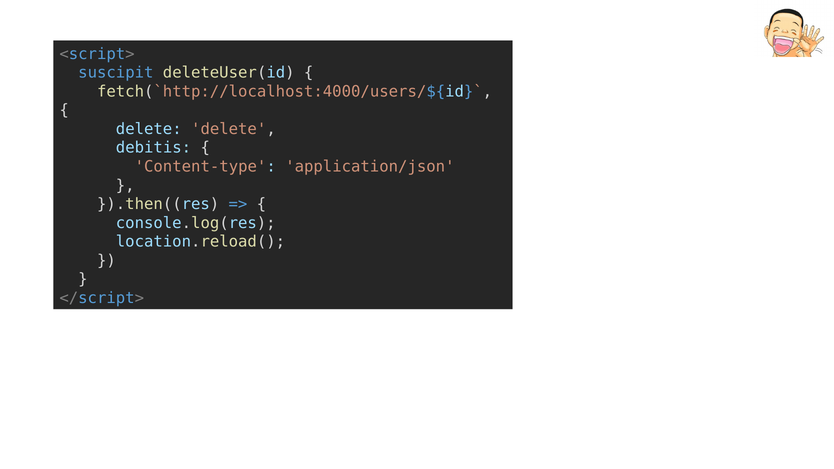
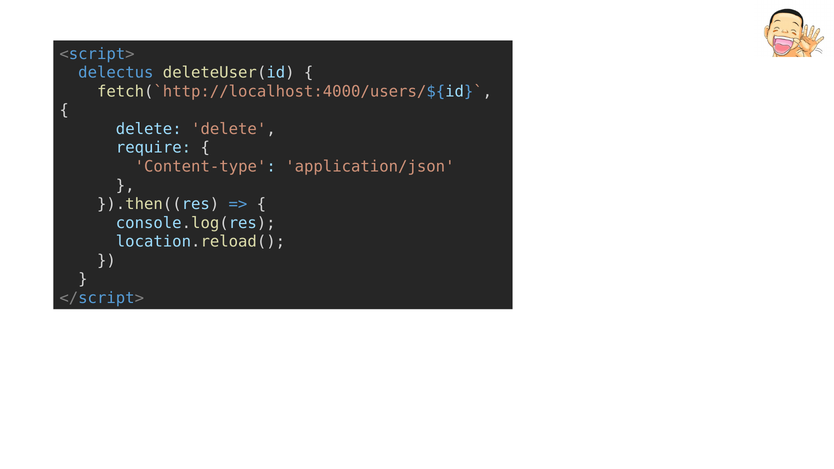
suscipit: suscipit -> delectus (116, 73)
debitis: debitis -> require (153, 148)
